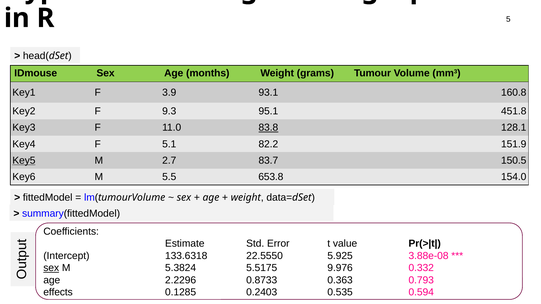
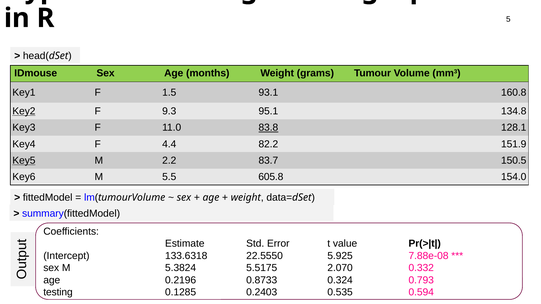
3.9: 3.9 -> 1.5 (169, 93)
Key2 underline: none -> present (24, 111)
451.8: 451.8 -> 134.8 (514, 111)
5.1: 5.1 -> 4.4 (169, 144)
2.7: 2.7 -> 2.2 (169, 161)
653.8: 653.8 -> 605.8 (271, 177)
3.88e-08: 3.88e-08 -> 7.88e-08 (429, 256)
sex underline: present -> none (51, 268)
9.976: 9.976 -> 2.070 (340, 268)
2.2296: 2.2296 -> 0.2196 (181, 280)
0.363: 0.363 -> 0.324 (340, 280)
effects: effects -> testing (58, 293)
